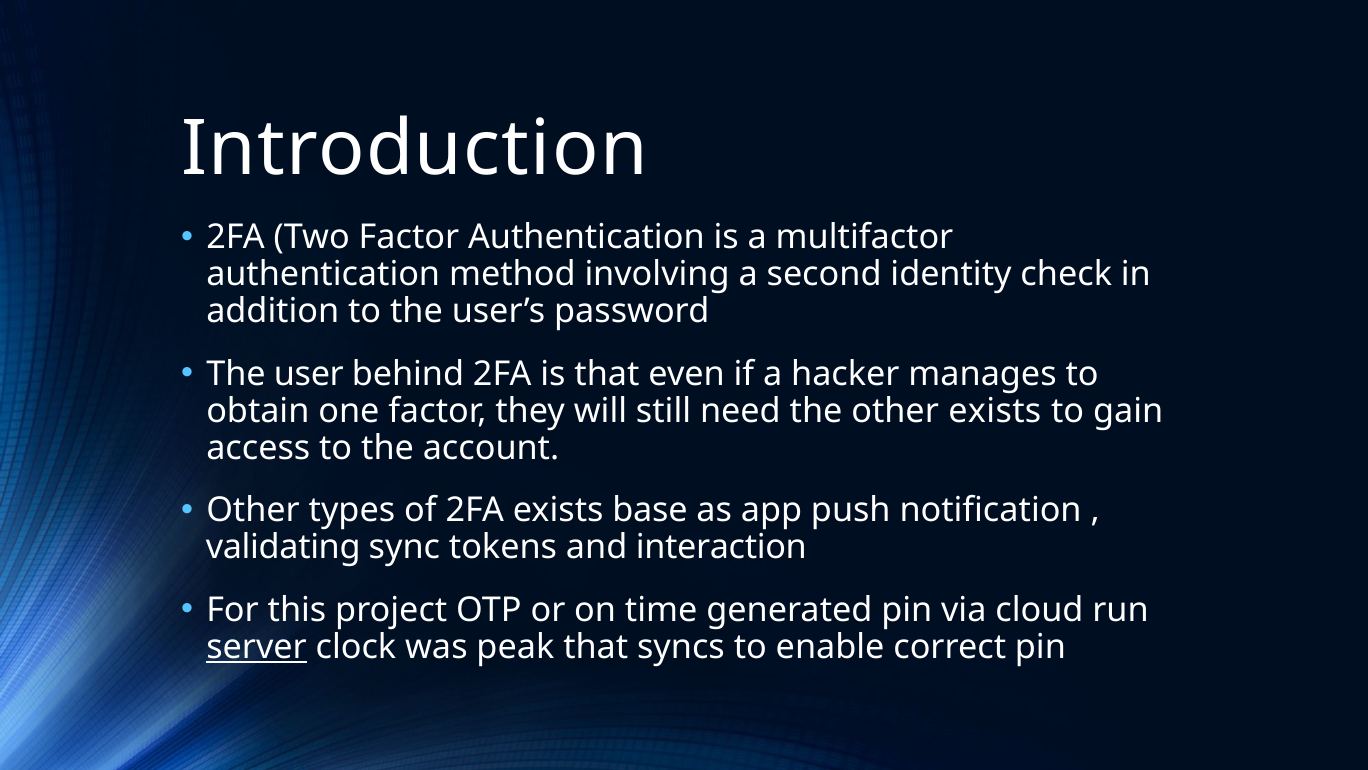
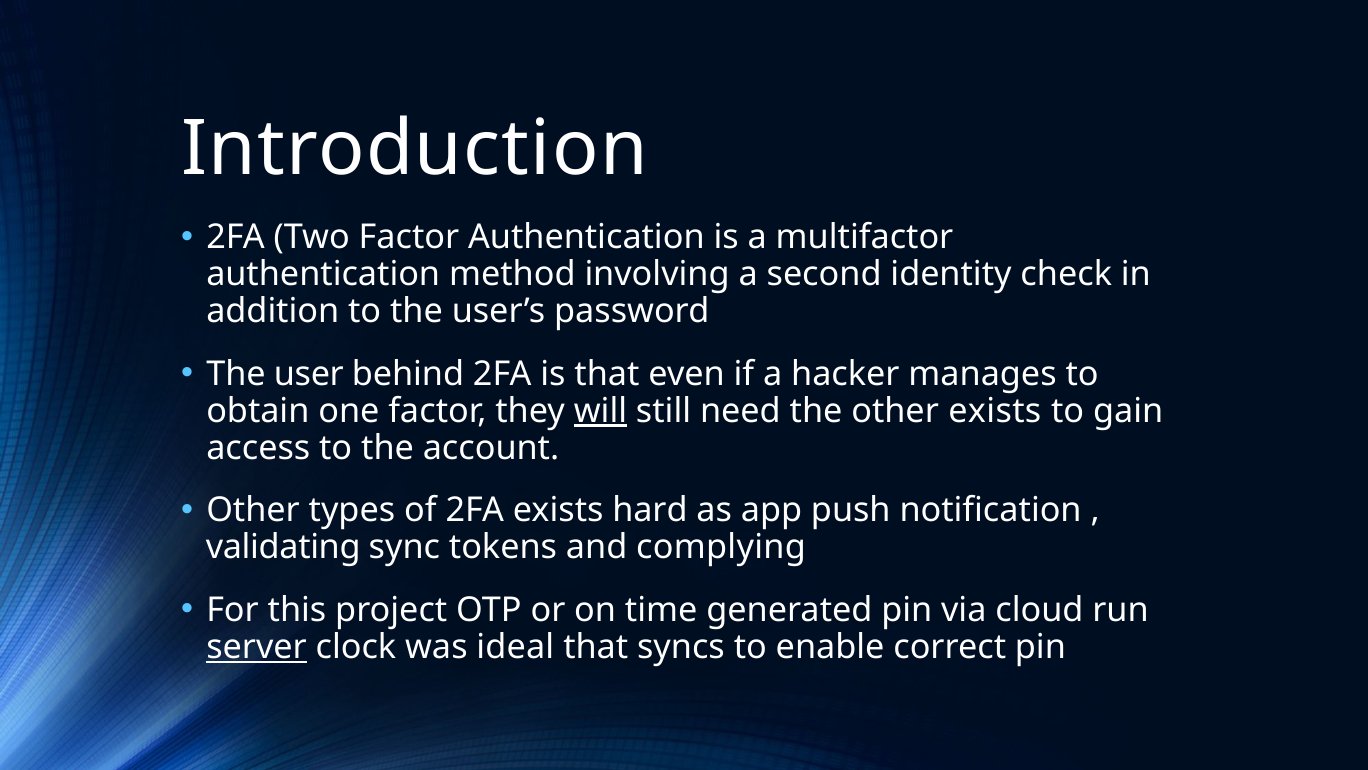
will underline: none -> present (601, 411)
base: base -> hard (650, 510)
interaction: interaction -> complying (721, 547)
peak: peak -> ideal (515, 647)
